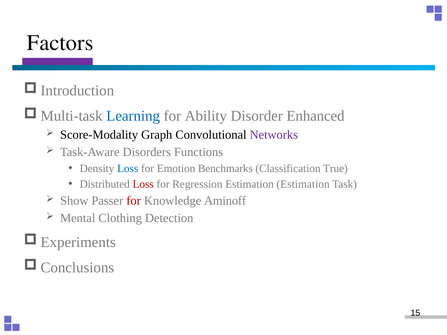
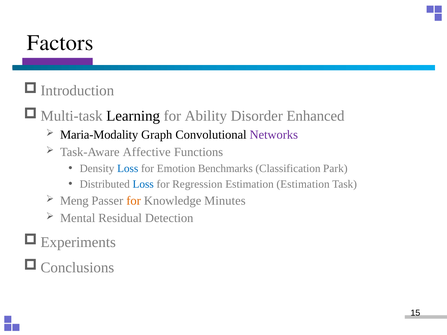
Learning colour: blue -> black (133, 116)
Score-Modality: Score-Modality -> Maria-Modality (99, 135)
Disorders: Disorders -> Affective (147, 152)
True: True -> Park (335, 169)
Loss colour: red -> blue (143, 184)
Show: Show -> Meng (74, 201)
for colour: red -> orange (134, 201)
Aminoff: Aminoff -> Minutes (225, 201)
Clothing: Clothing -> Residual (120, 218)
